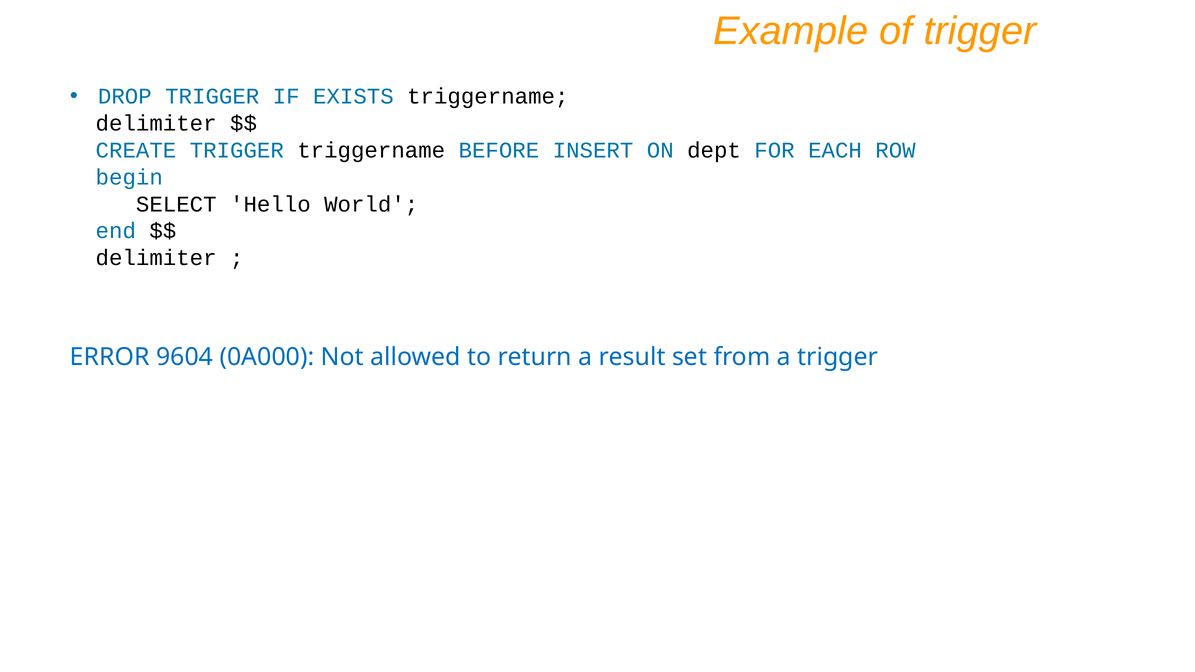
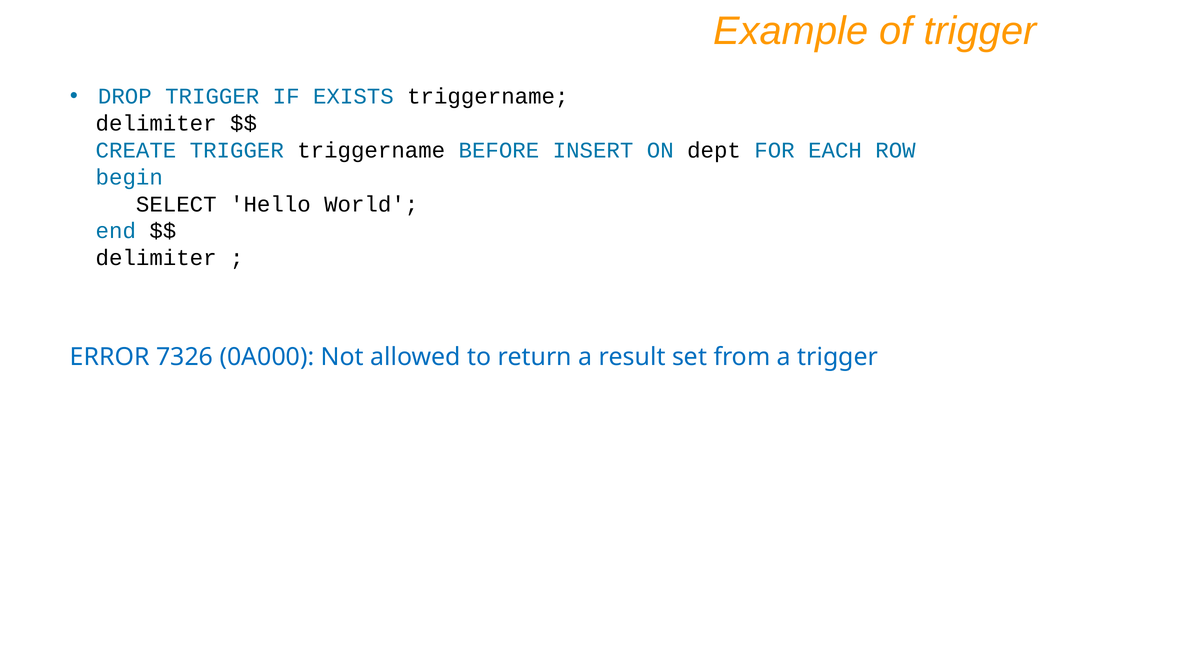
9604: 9604 -> 7326 (185, 357)
